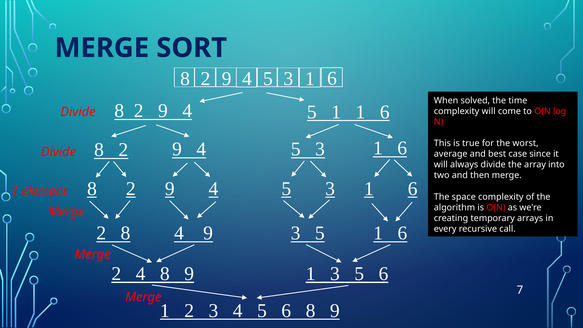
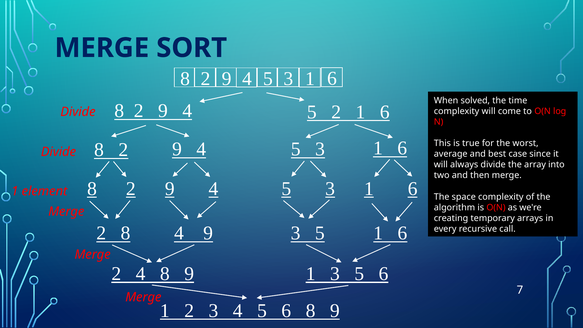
4 5 1: 1 -> 2 (336, 112)
